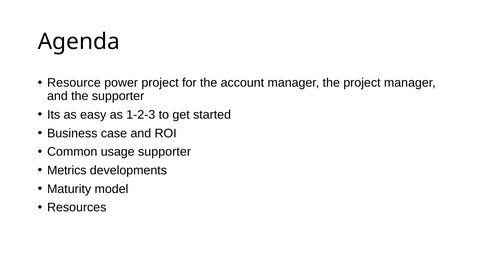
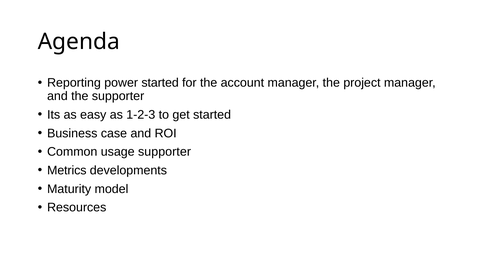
Resource: Resource -> Reporting (74, 83)
power project: project -> started (160, 83)
